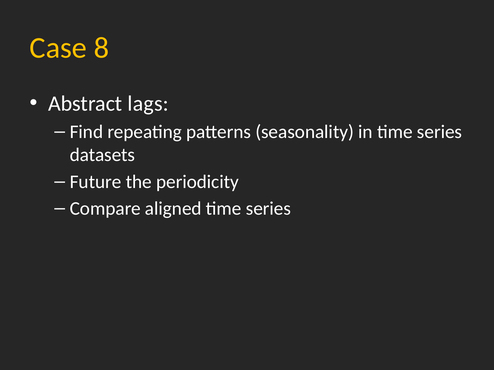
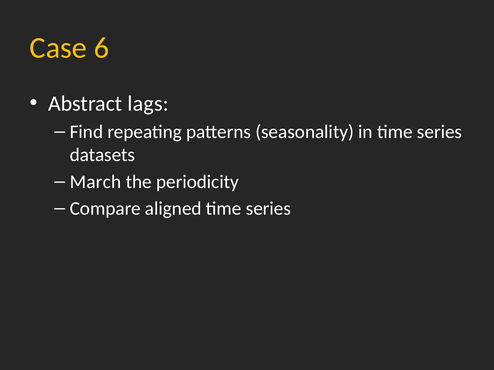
8: 8 -> 6 (101, 48)
Future: Future -> March (95, 182)
